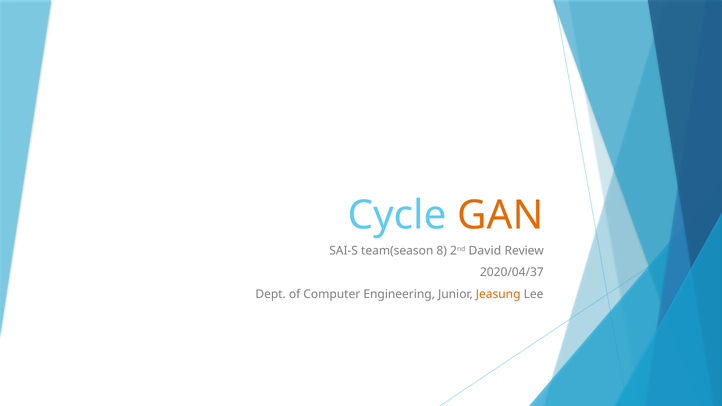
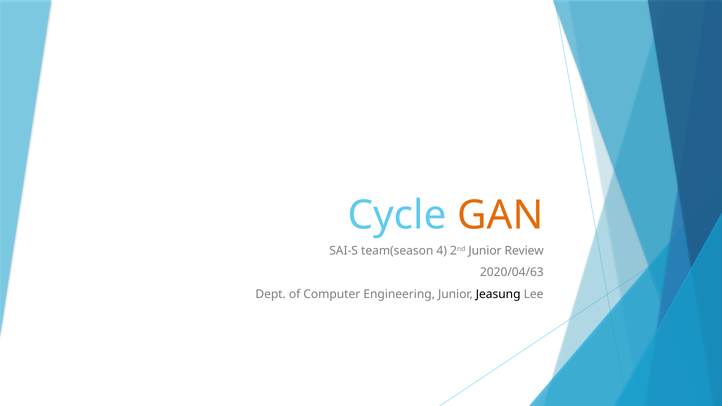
8: 8 -> 4 (442, 251)
2nd David: David -> Junior (485, 251)
2020/04/37: 2020/04/37 -> 2020/04/63 (512, 273)
Jeasung colour: orange -> black (498, 295)
